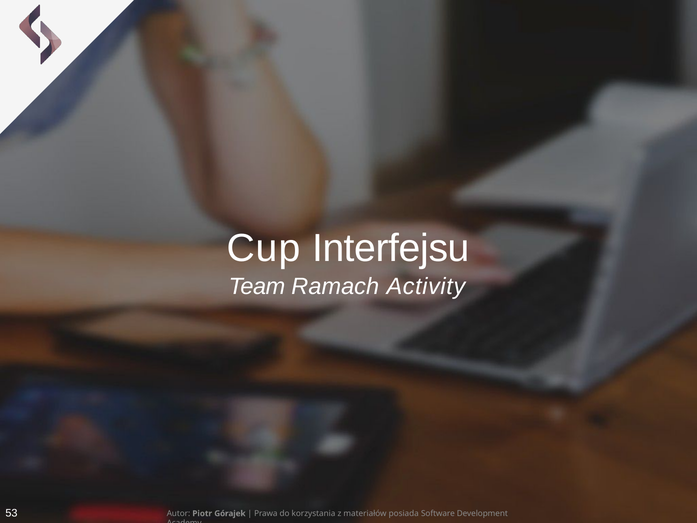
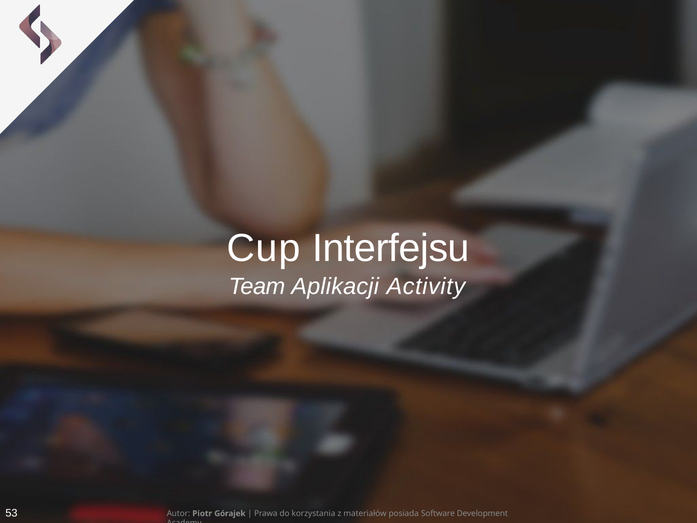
Ramach: Ramach -> Aplikacji (335, 286)
